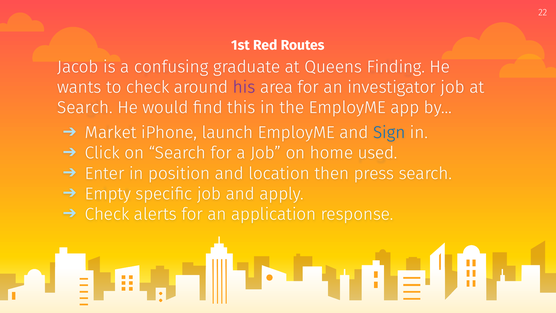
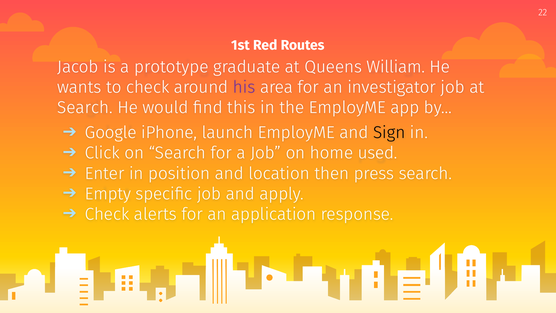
confusing: confusing -> prototype (171, 67)
Finding: Finding -> William (396, 67)
Market: Market -> Google (111, 133)
Sign colour: blue -> black (389, 133)
